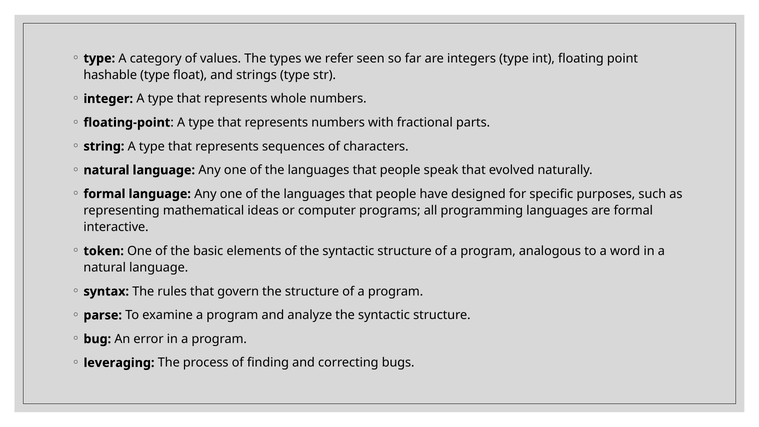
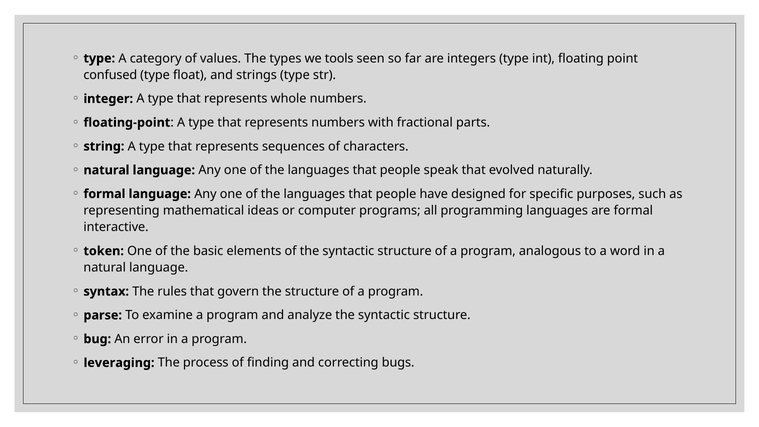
refer: refer -> tools (339, 58)
hashable: hashable -> confused (110, 75)
